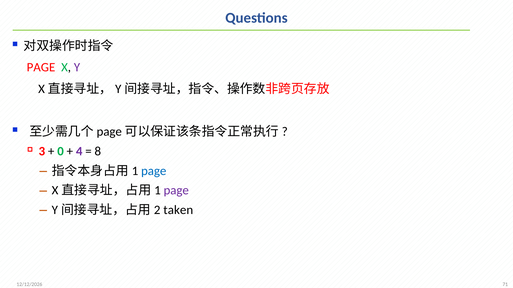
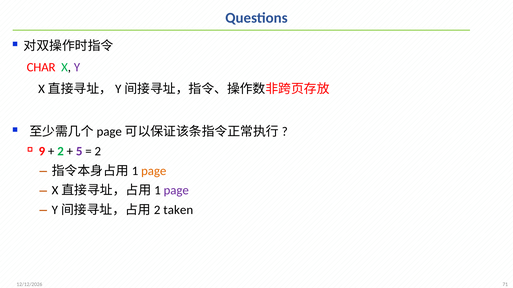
PAGE: PAGE -> CHAR (41, 68)
3: 3 -> 9 (42, 152)
0: 0 -> 2 (61, 152)
4: 4 -> 5 (79, 152)
8: 8 -> 2 (98, 152)
page colour: blue -> orange (154, 171)
